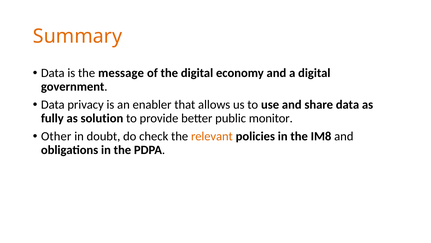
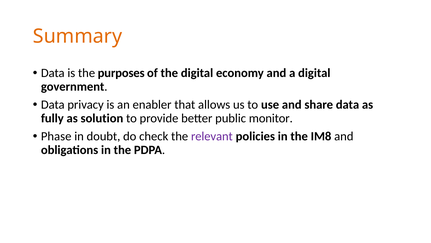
message: message -> purposes (121, 73)
Other: Other -> Phase (56, 136)
relevant colour: orange -> purple (212, 136)
